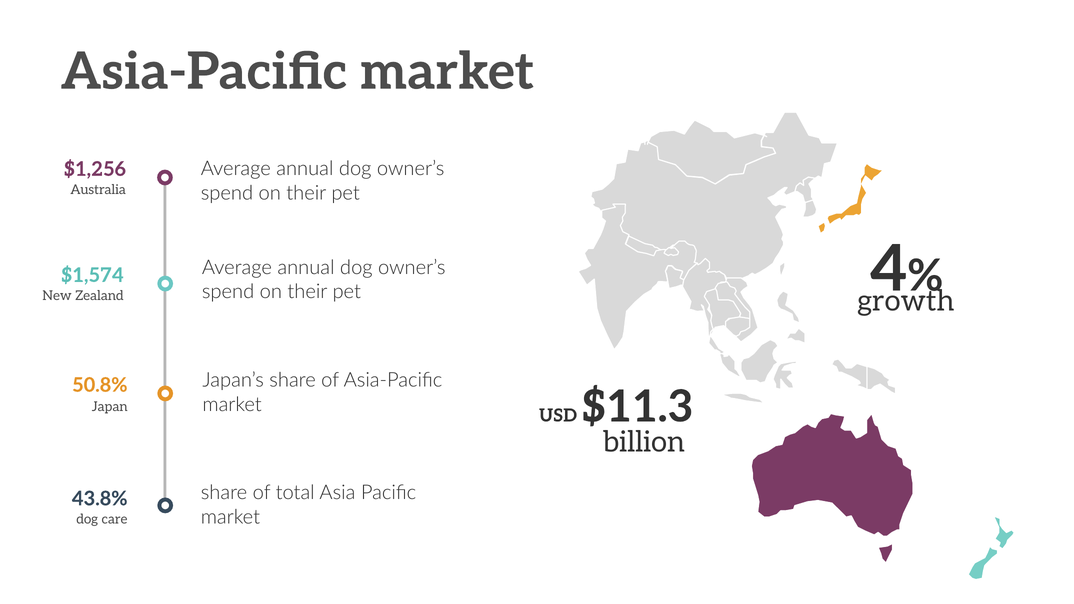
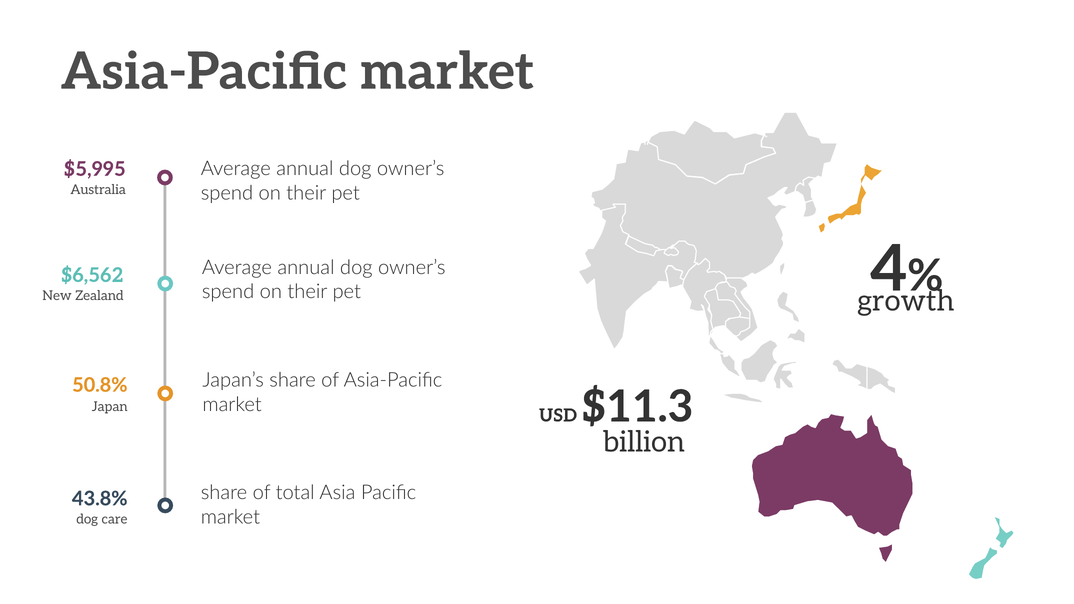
$1,256: $1,256 -> $5,995 (95, 169)
$1,574: $1,574 -> $6,562 (92, 275)
